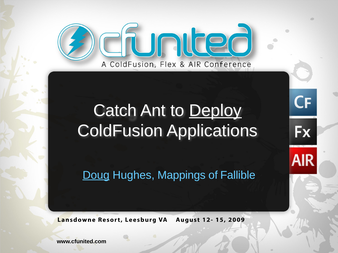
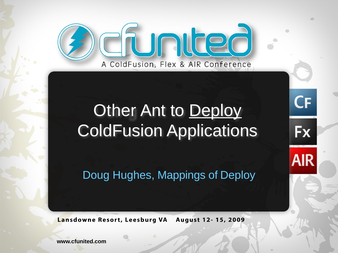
Catch: Catch -> Other (115, 111)
Doug underline: present -> none (96, 175)
of Fallible: Fallible -> Deploy (238, 175)
